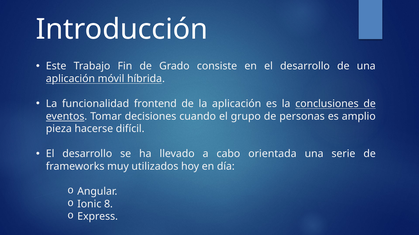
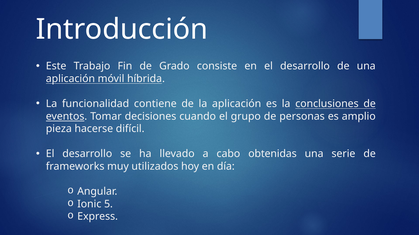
frontend: frontend -> contiene (155, 104)
orientada: orientada -> obtenidas (272, 154)
8: 8 -> 5 (108, 205)
